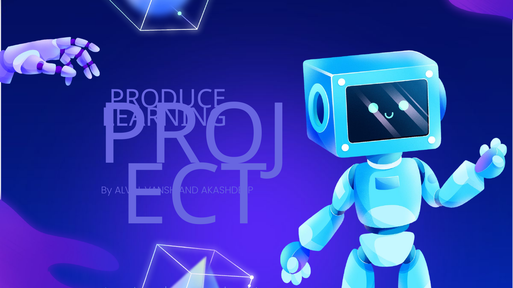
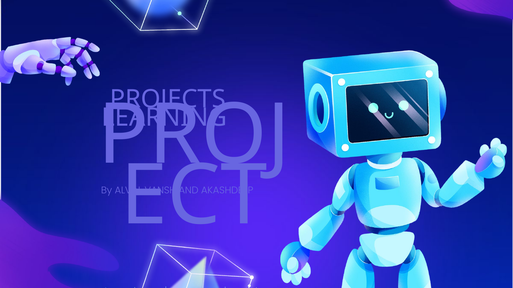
PRODUCE: PRODUCE -> PROJECTS (168, 99)
